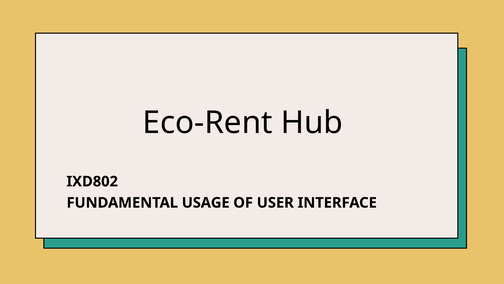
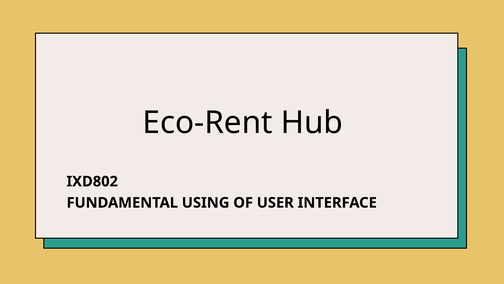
USAGE: USAGE -> USING (206, 202)
